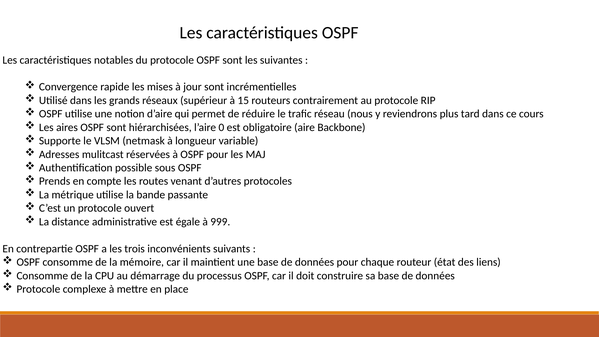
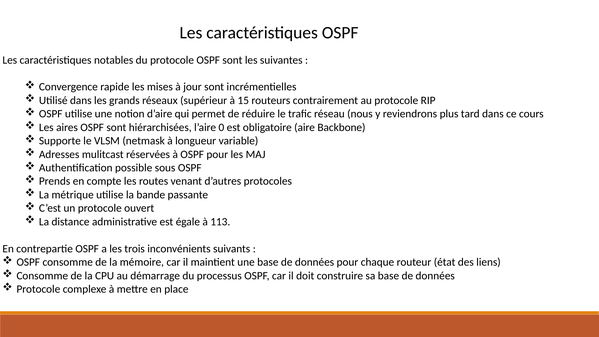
999: 999 -> 113 (220, 222)
